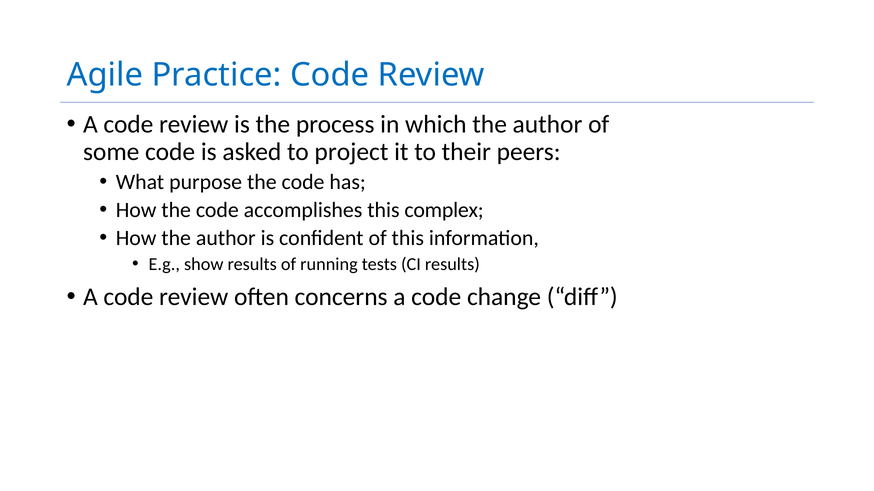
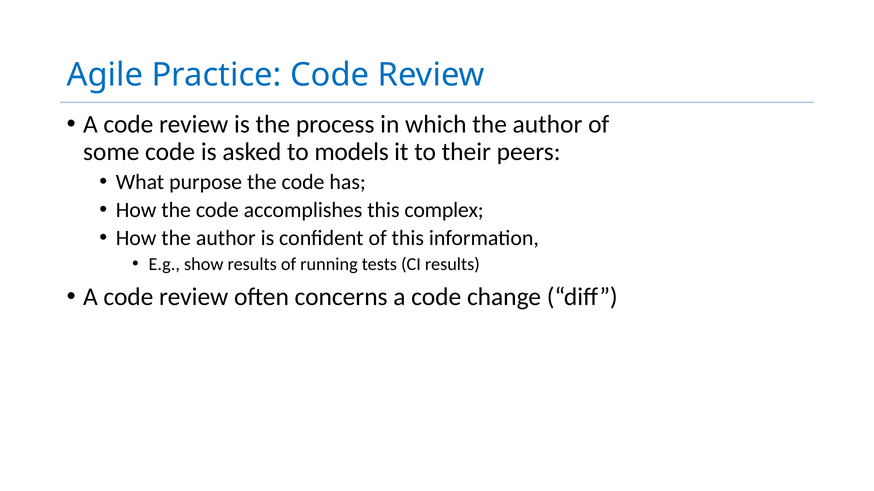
project: project -> models (352, 152)
